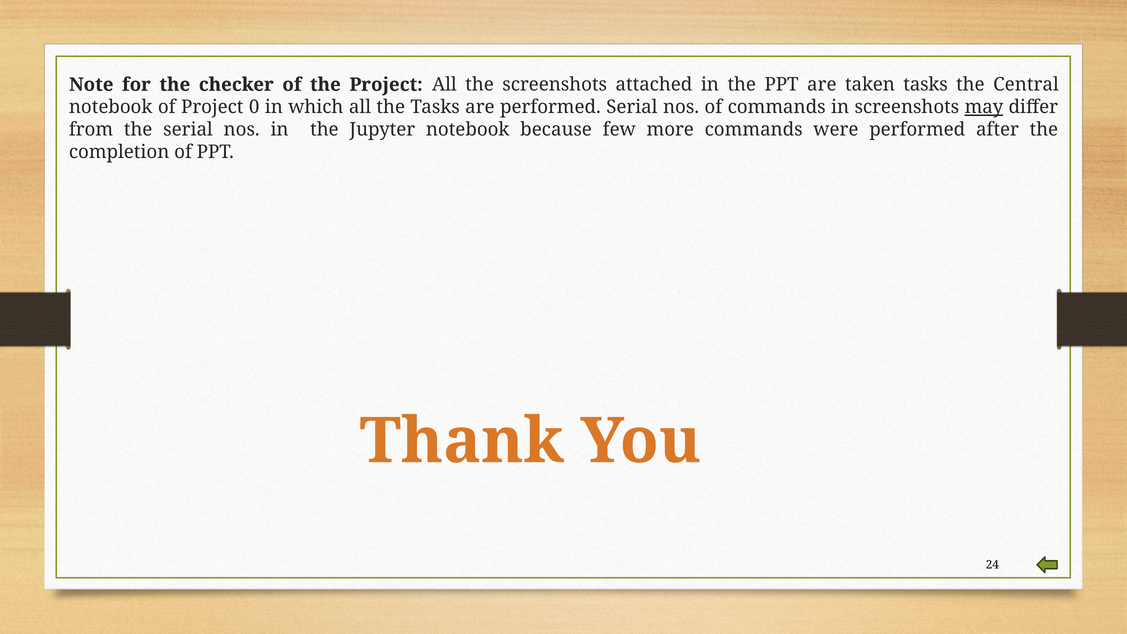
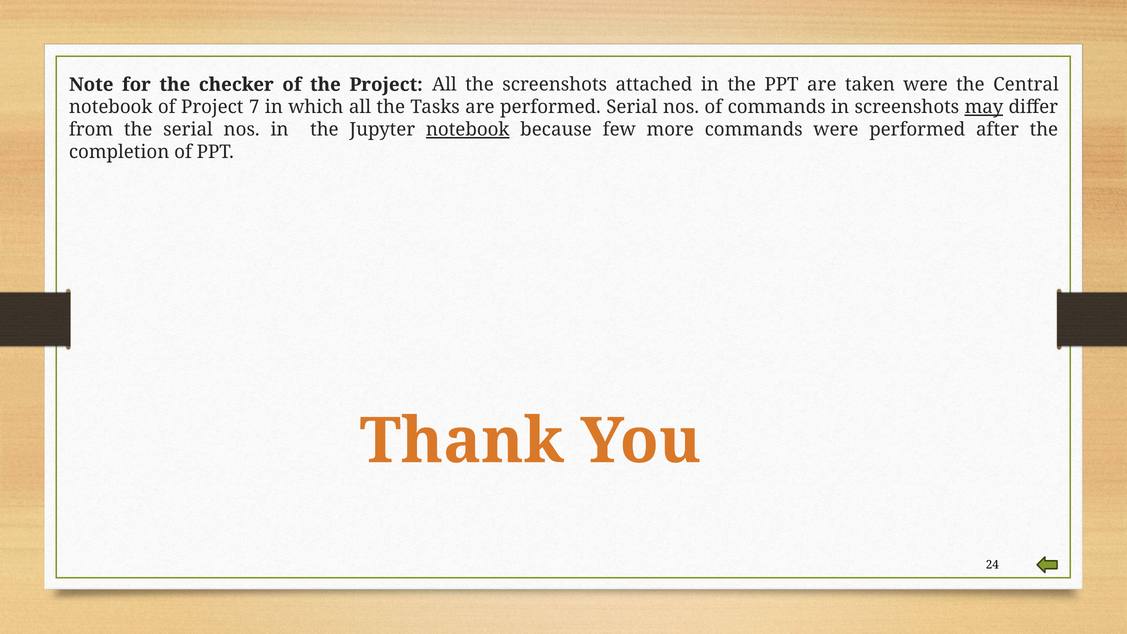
taken tasks: tasks -> were (926, 85)
0: 0 -> 7 (254, 107)
notebook underline: none -> present (468, 130)
